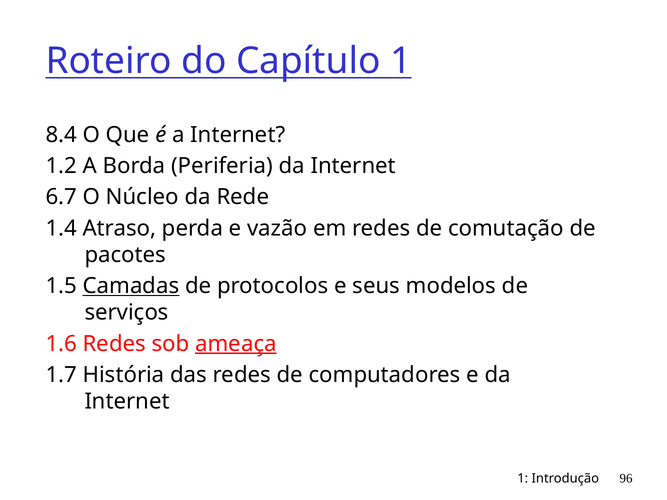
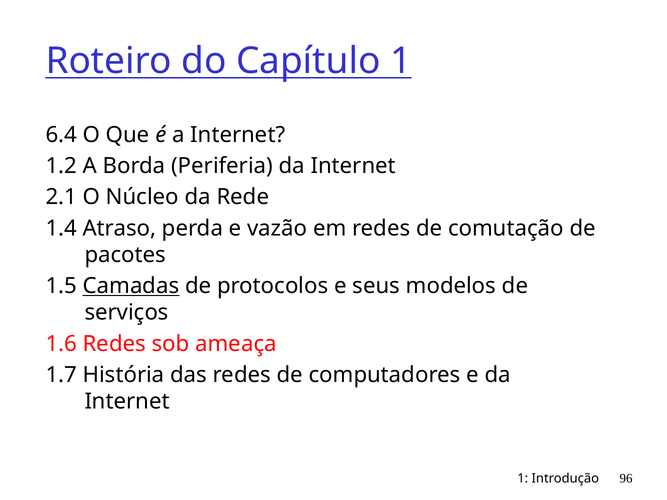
8.4: 8.4 -> 6.4 (61, 135)
6.7: 6.7 -> 2.1 (61, 197)
ameaça underline: present -> none (236, 344)
